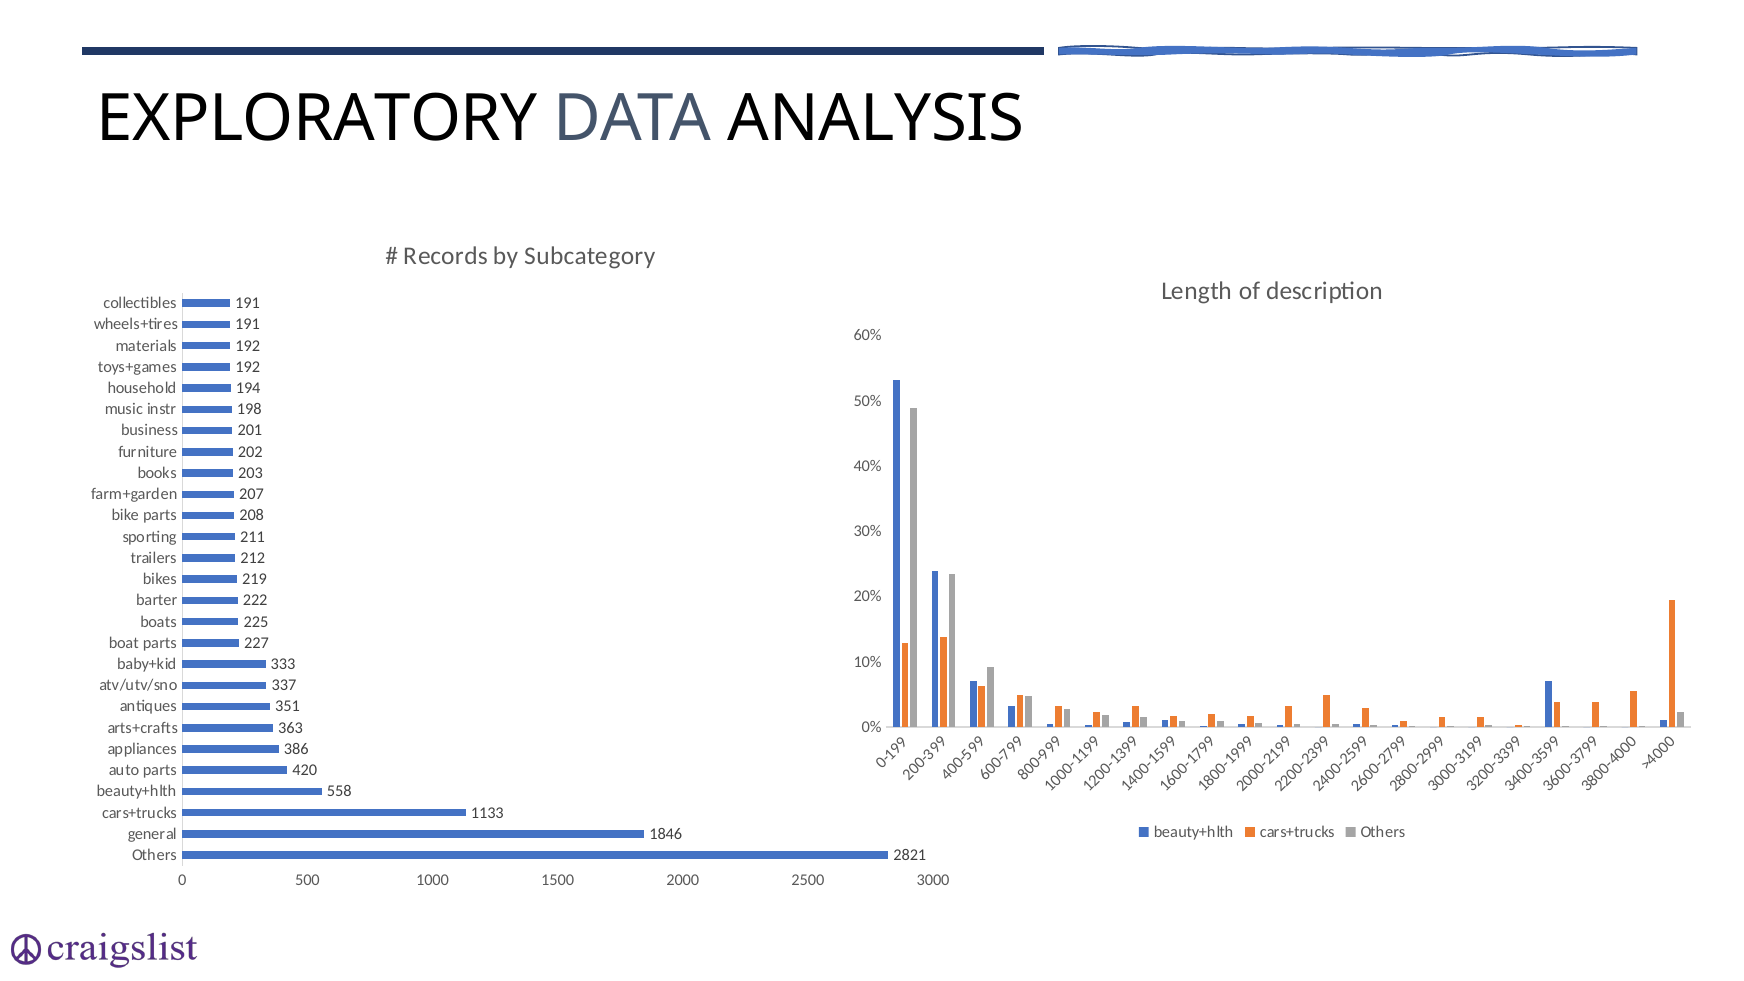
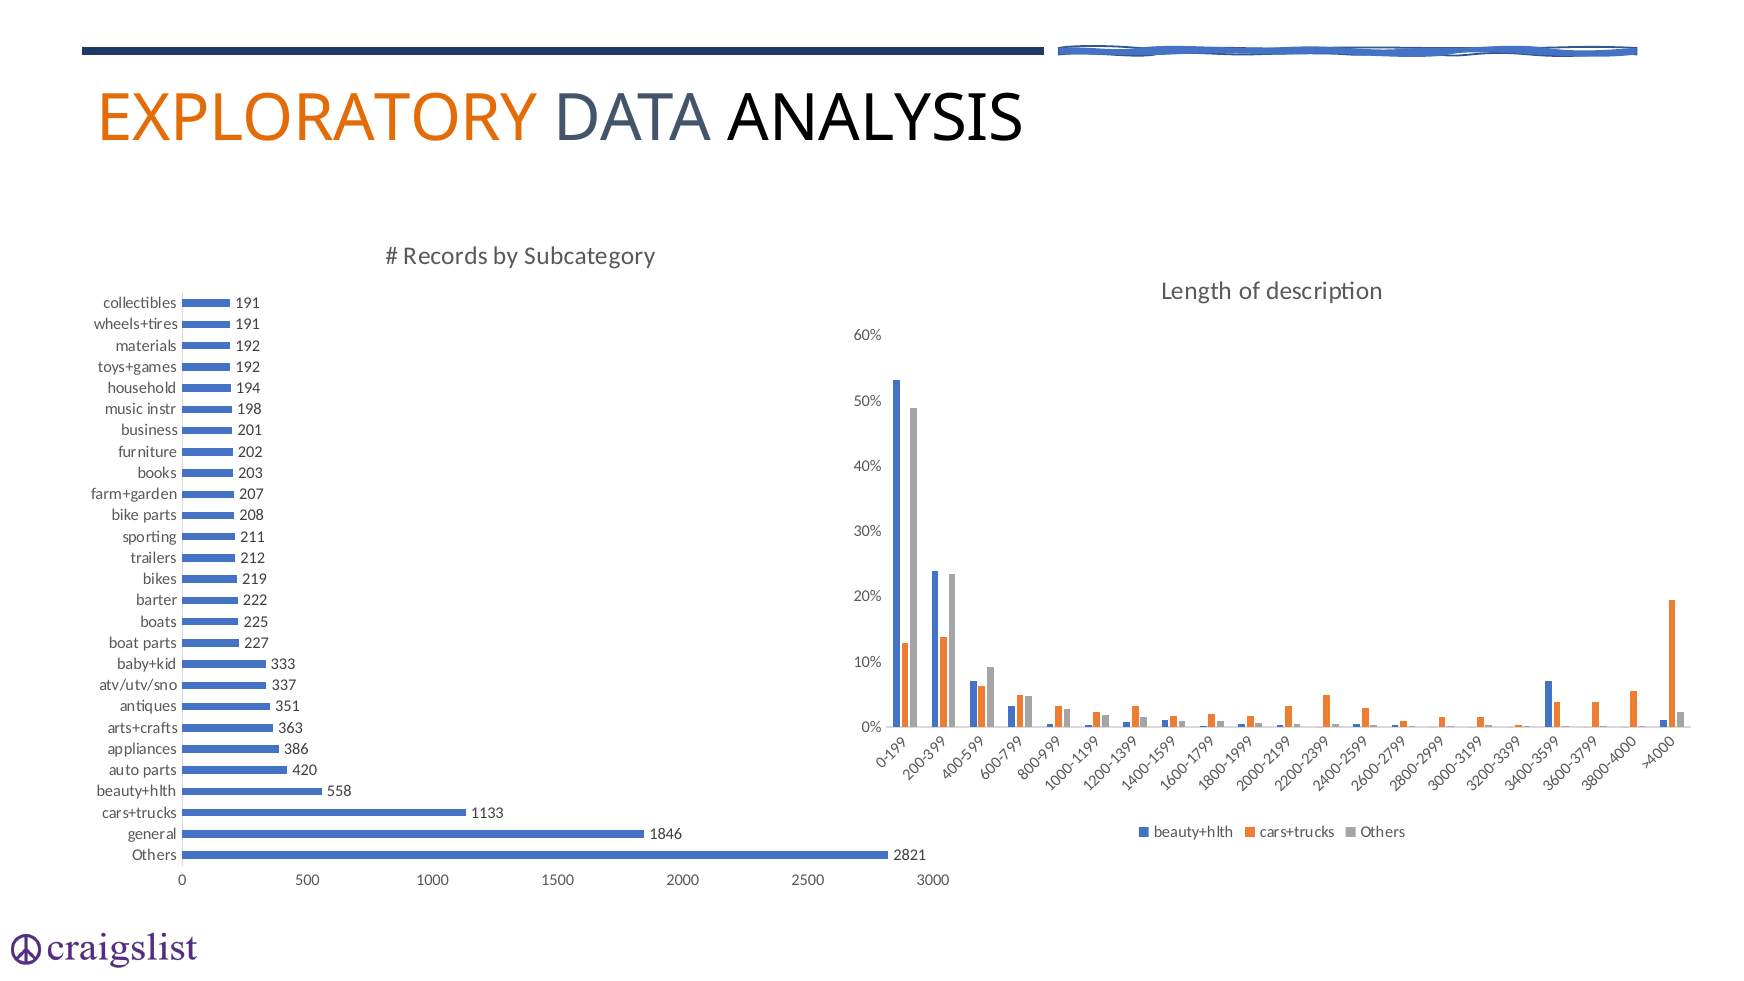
EXPLORATORY colour: black -> orange (317, 119)
